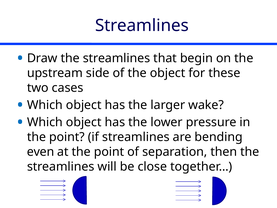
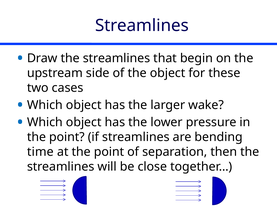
even: even -> time (40, 152)
